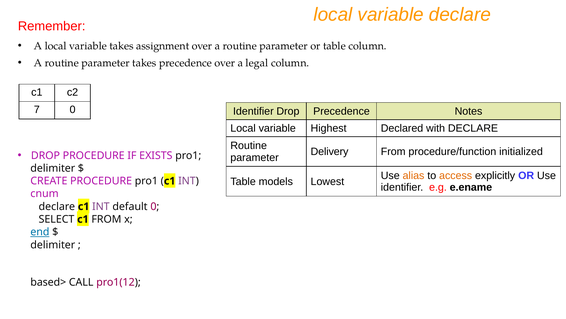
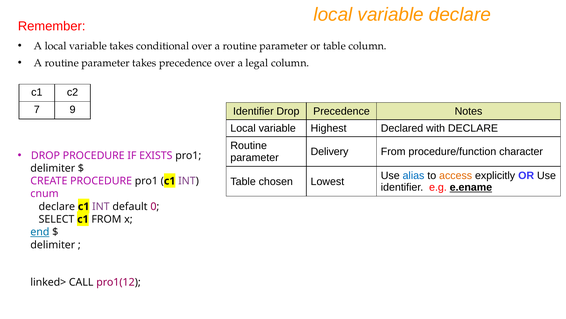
assignment: assignment -> conditional (163, 46)
7 0: 0 -> 9 (73, 109)
initialized: initialized -> character (521, 151)
alias colour: orange -> blue (413, 175)
models: models -> chosen (276, 181)
e.ename underline: none -> present (471, 187)
based>: based> -> linked> (48, 282)
